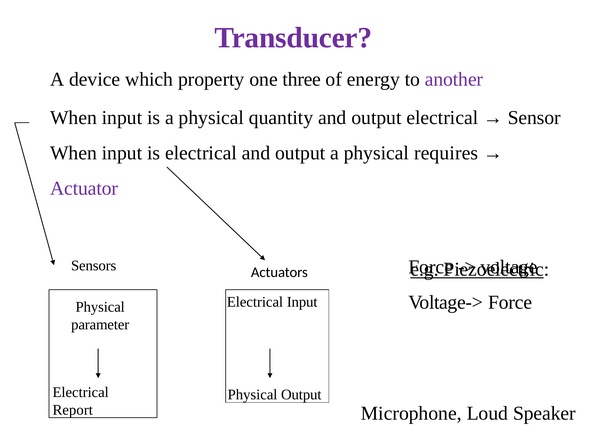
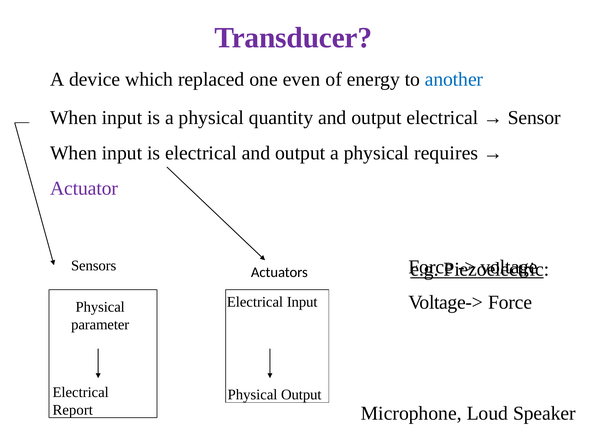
property: property -> replaced (211, 79)
three: three -> even (302, 79)
another colour: purple -> blue (454, 79)
